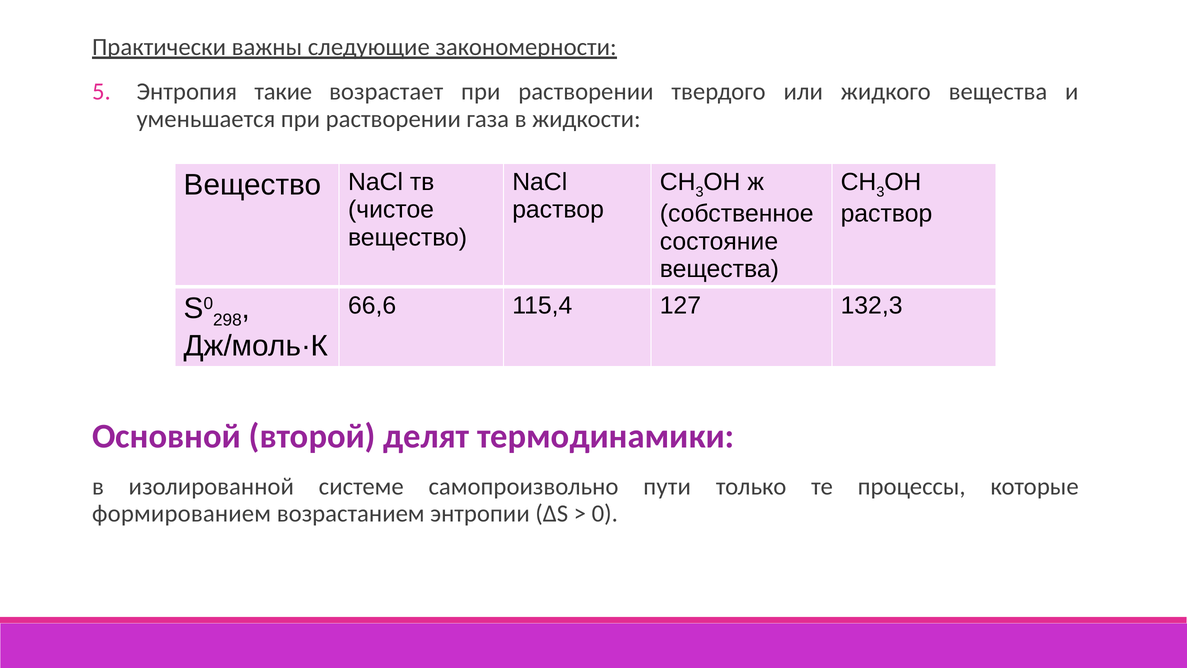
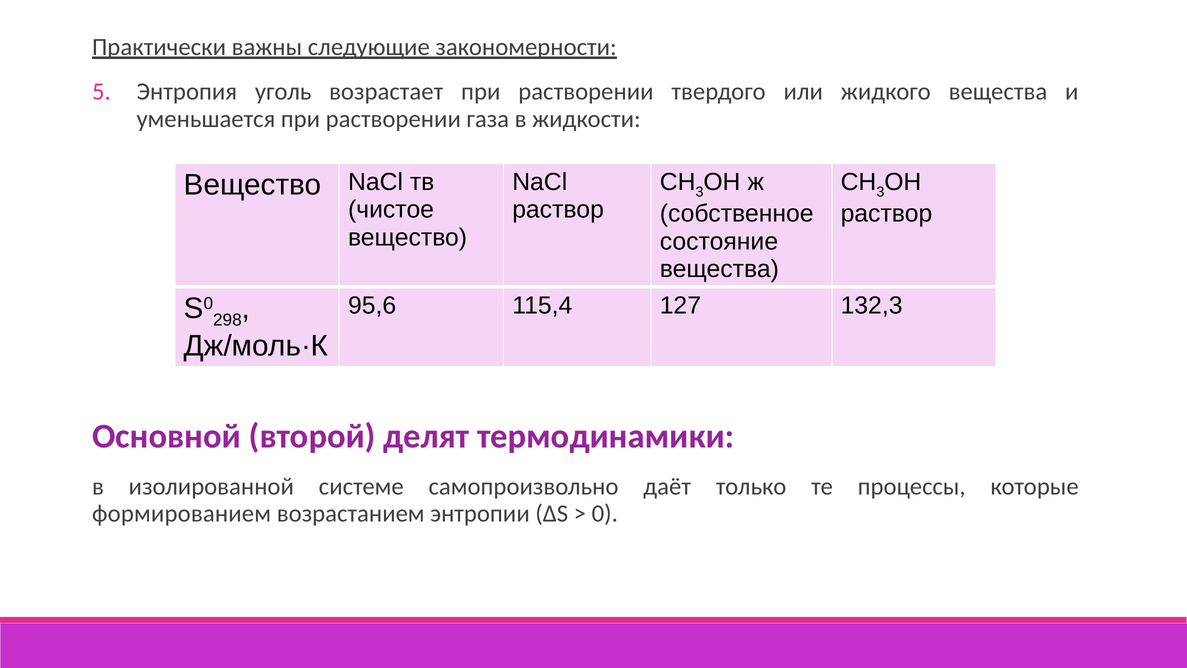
такие: такие -> уголь (283, 92)
66,6: 66,6 -> 95,6 (372, 305)
пути: пути -> даёт (667, 486)
